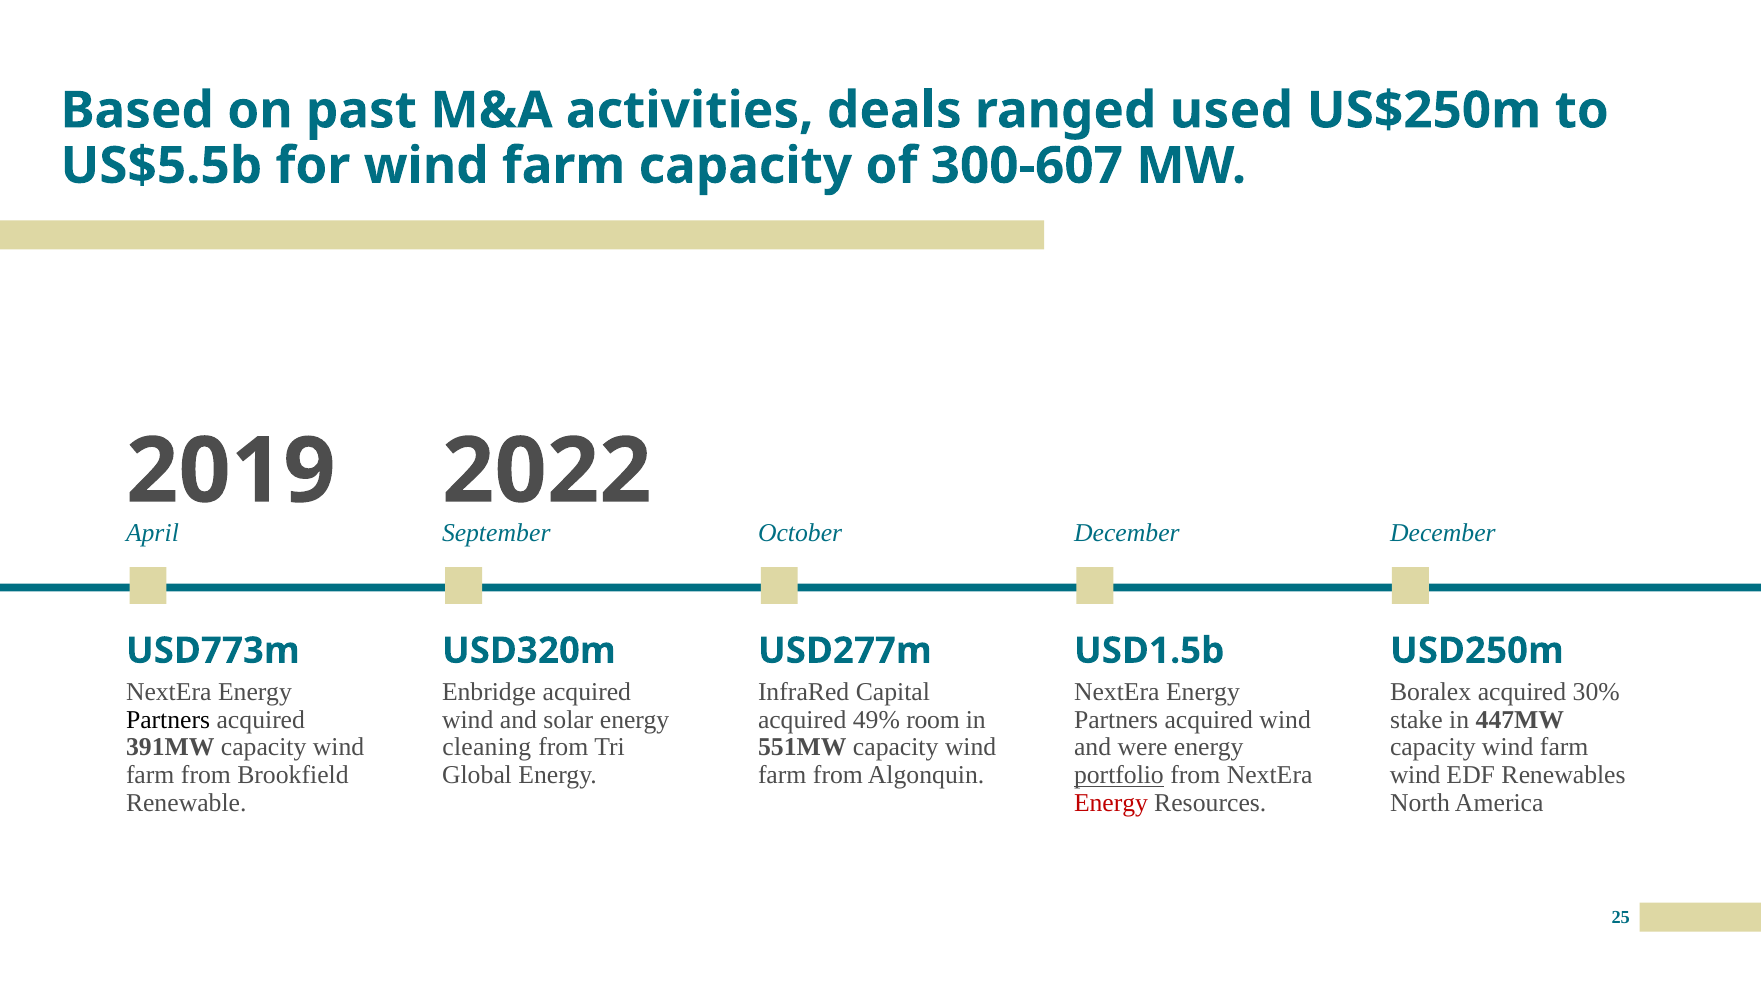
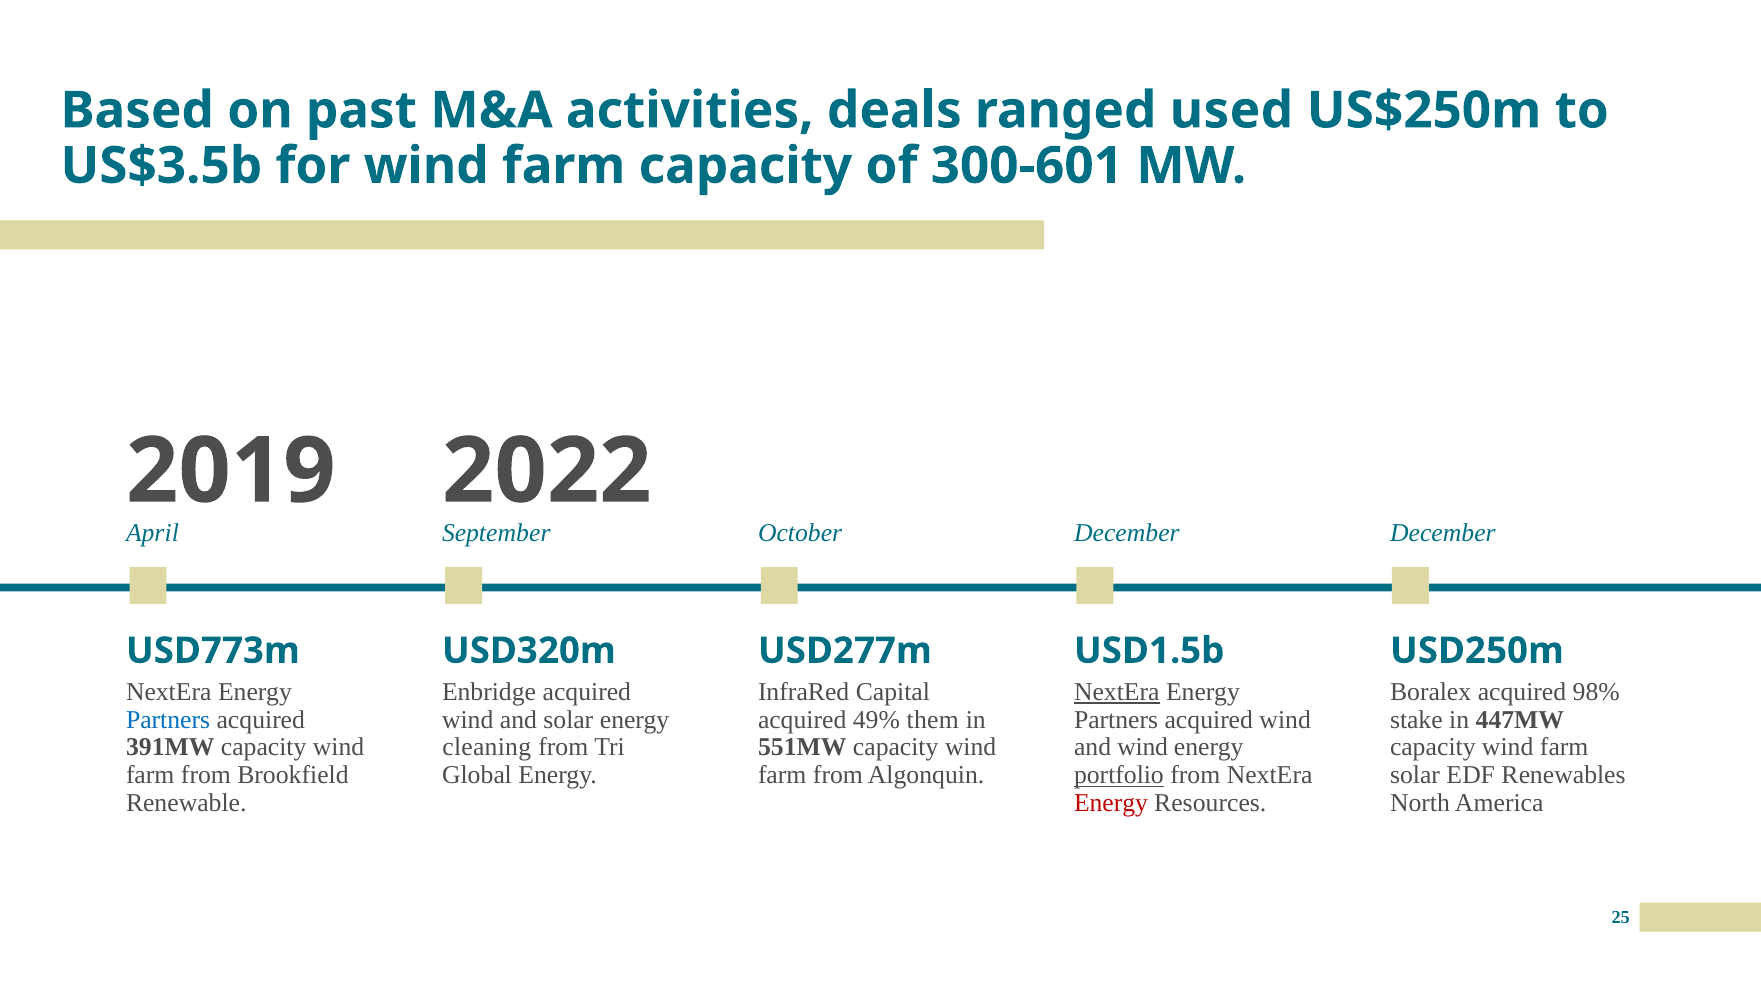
US$5.5b: US$5.5b -> US$3.5b (161, 166)
300-607: 300-607 -> 300-601 (1027, 166)
NextEra underline: none -> present (1117, 692)
30%: 30% -> 98% (1596, 692)
Partners colour: black -> blue (168, 719)
room: room -> them (933, 719)
and were: were -> wind (1143, 747)
wind: wind -> solar (1415, 775)
